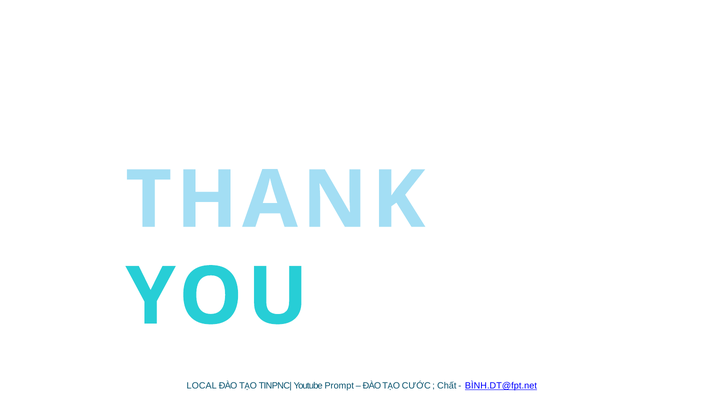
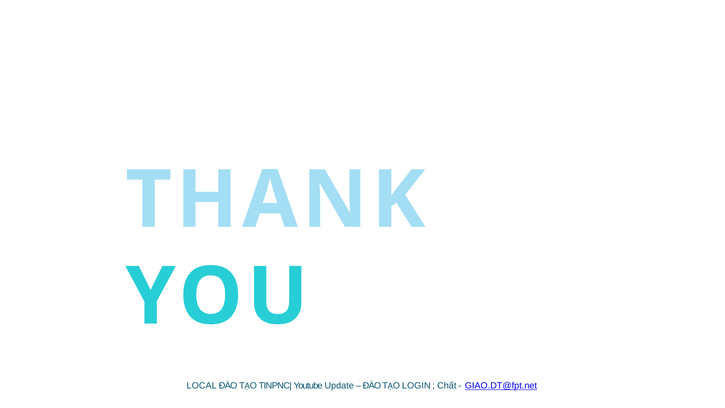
Prompt: Prompt -> Update (339, 386)
CƯỚC: CƯỚC -> LOGIN (416, 386)
BÌNH.DT@fpt.net: BÌNH.DT@fpt.net -> GIAO.DT@fpt.net (501, 386)
